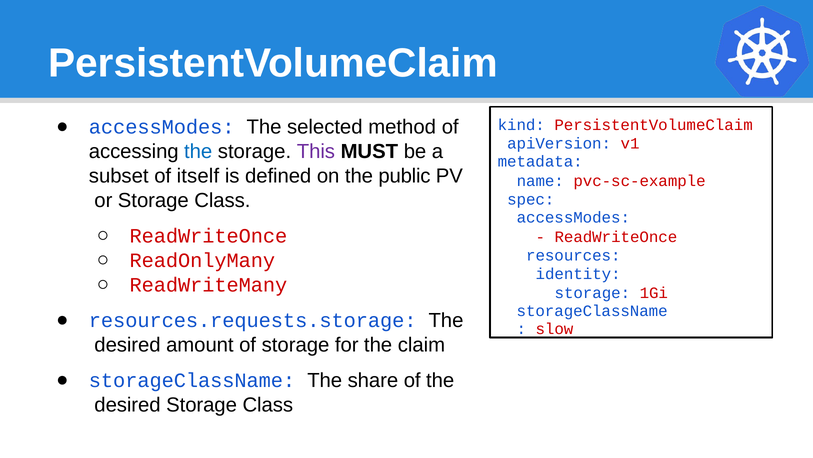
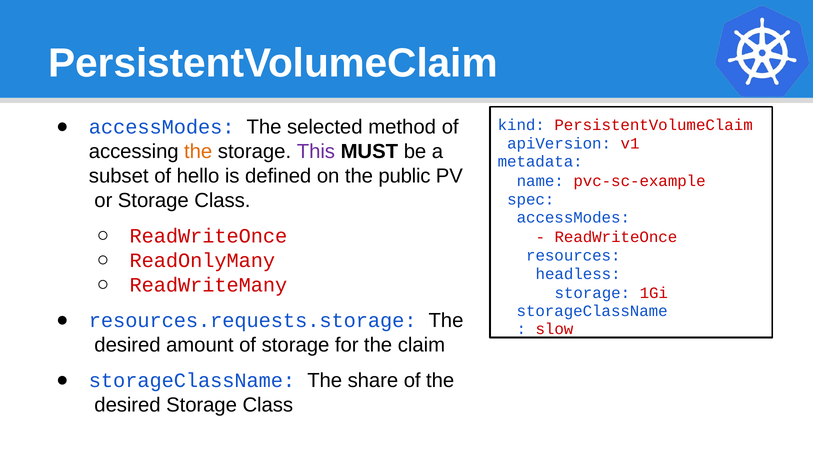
the colour: blue -> orange (198, 151)
itself: itself -> hello (198, 176)
identity: identity -> headless (578, 274)
